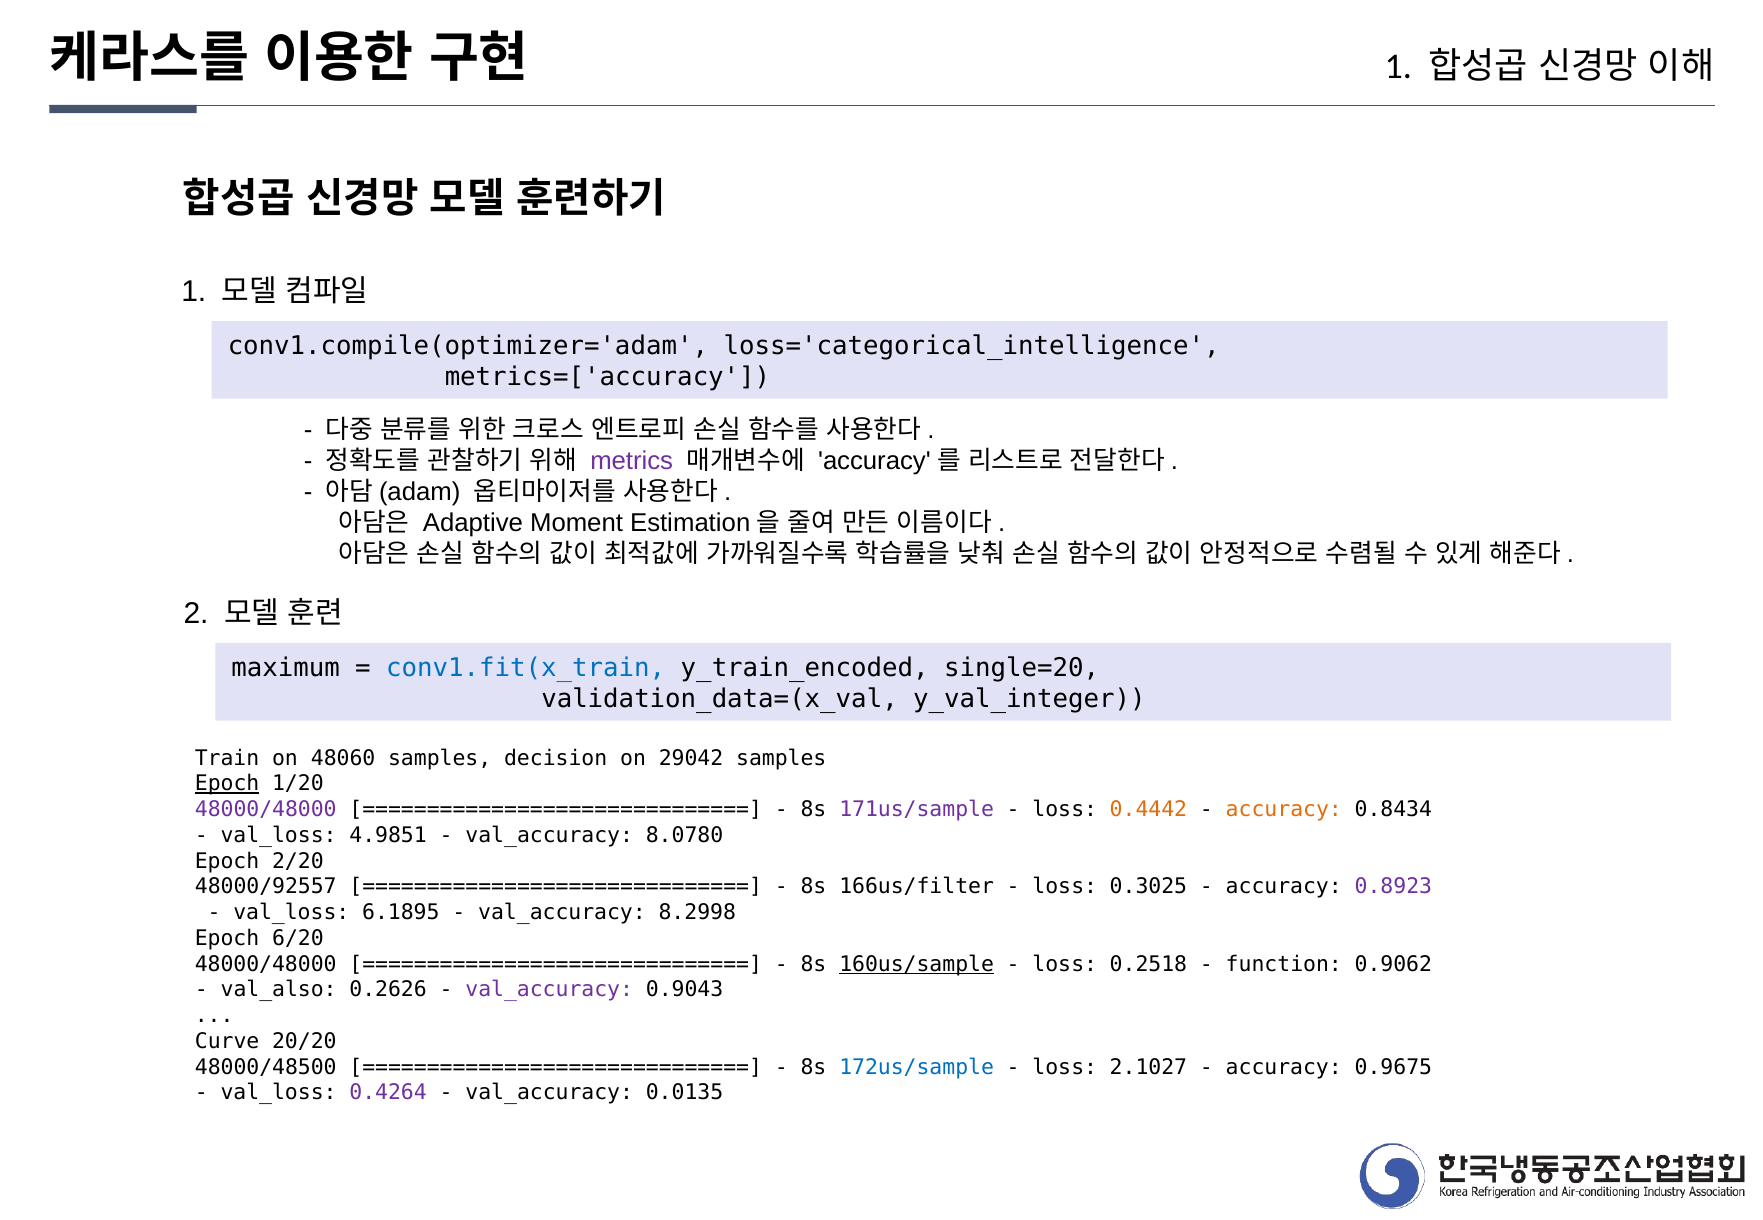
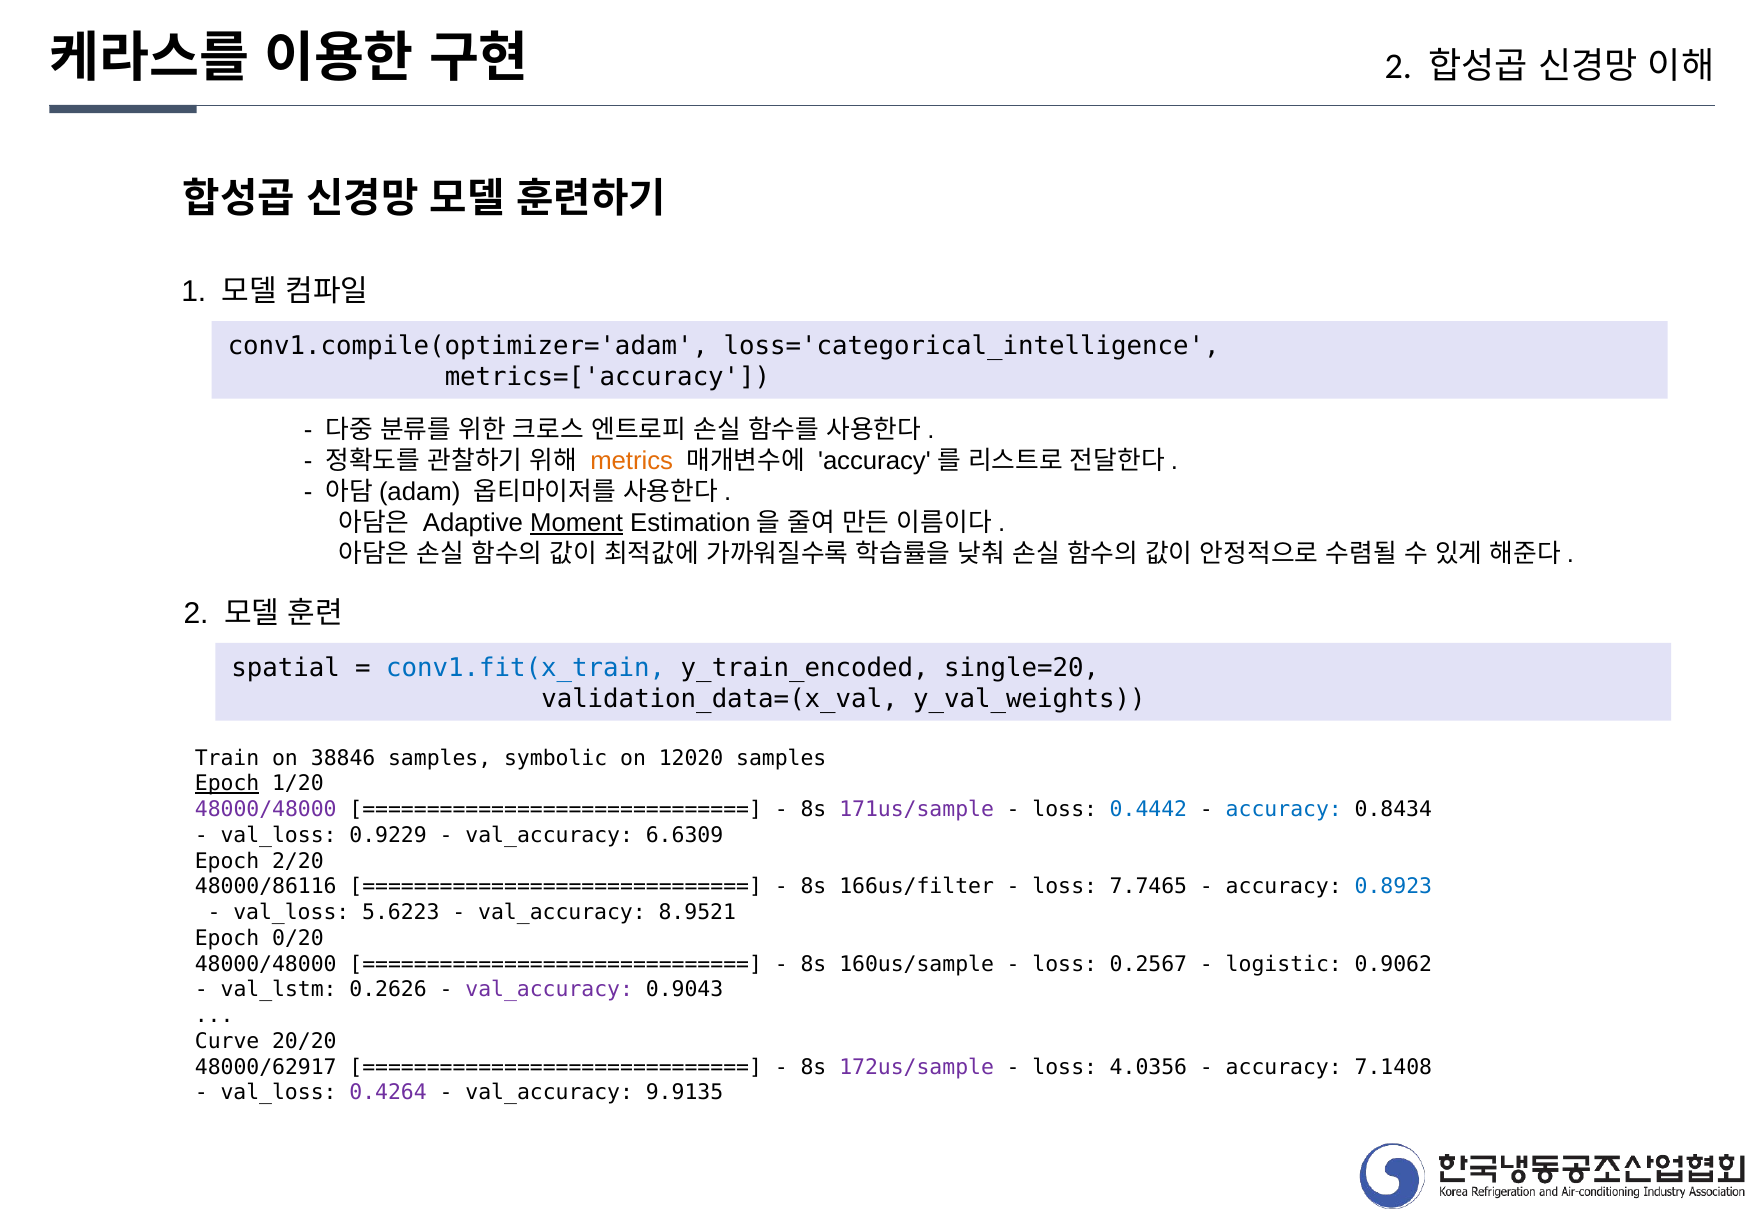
1: 1 -> 2 (1398, 67)
metrics colour: purple -> orange (632, 461)
Moment underline: none -> present (577, 523)
maximum: maximum -> spatial (286, 669)
y_val_integer: y_val_integer -> y_val_weights (1029, 699)
48060: 48060 -> 38846 (343, 758)
decision: decision -> symbolic (556, 758)
29042: 29042 -> 12020 (691, 758)
0.4442 colour: orange -> blue (1148, 810)
accuracy colour: orange -> blue (1284, 810)
4.9851: 4.9851 -> 0.9229 (388, 836)
8.0780: 8.0780 -> 6.6309 (685, 836)
48000/92557: 48000/92557 -> 48000/86116 (266, 887)
0.3025: 0.3025 -> 7.7465 (1148, 887)
0.8923 colour: purple -> blue (1393, 887)
6.1895: 6.1895 -> 5.6223 (401, 913)
8.2998: 8.2998 -> 8.9521 (697, 913)
6/20: 6/20 -> 0/20 (298, 939)
160us/sample underline: present -> none (917, 964)
0.2518: 0.2518 -> 0.2567 (1148, 964)
function: function -> logistic (1284, 964)
val_also: val_also -> val_lstm (279, 990)
48000/48500: 48000/48500 -> 48000/62917 (266, 1067)
172us/sample colour: blue -> purple (917, 1067)
2.1027: 2.1027 -> 4.0356 (1148, 1067)
0.9675: 0.9675 -> 7.1408 (1393, 1067)
0.0135: 0.0135 -> 9.9135 (685, 1093)
